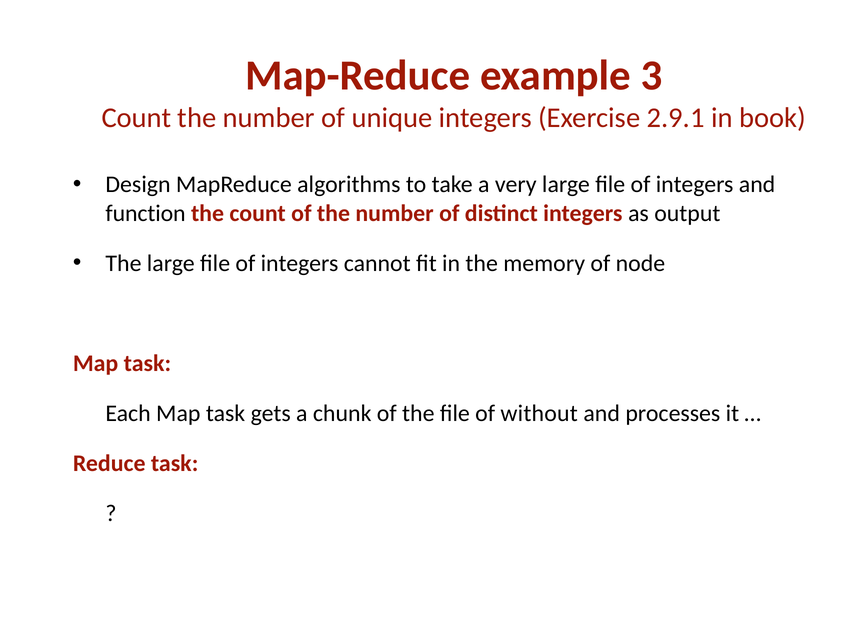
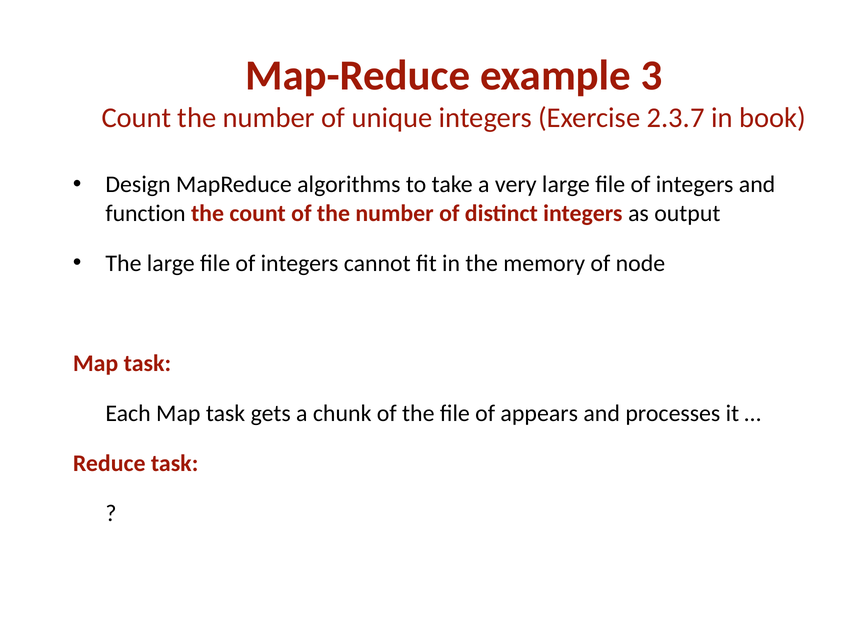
2.9.1: 2.9.1 -> 2.3.7 (676, 118)
without: without -> appears (539, 414)
